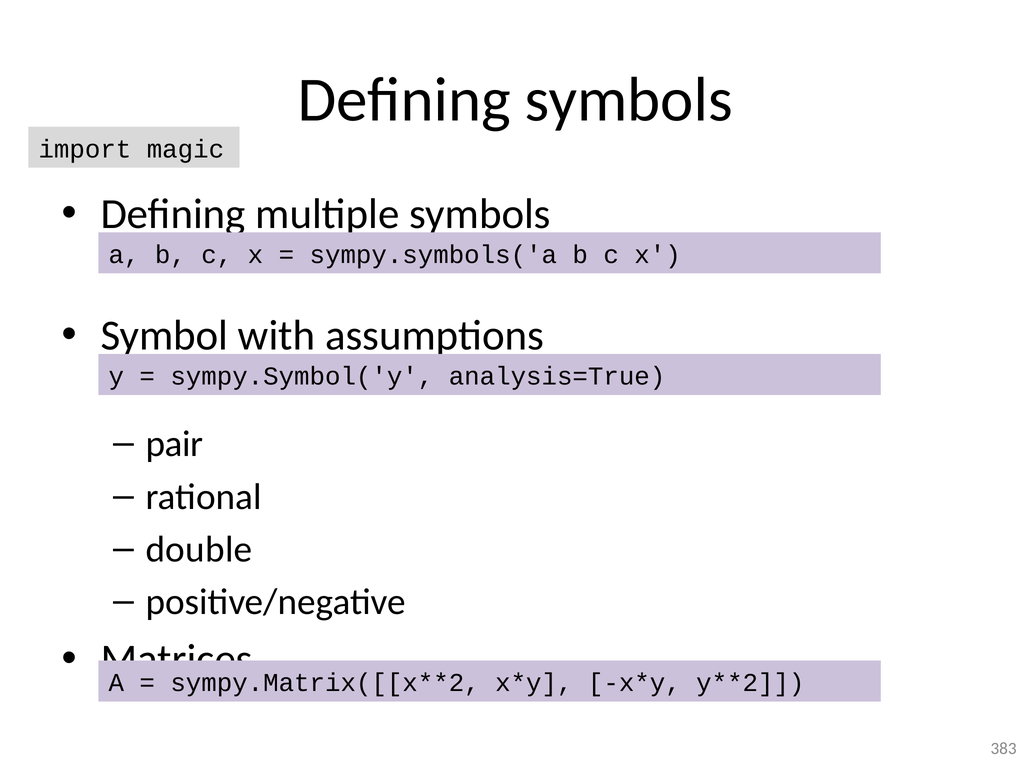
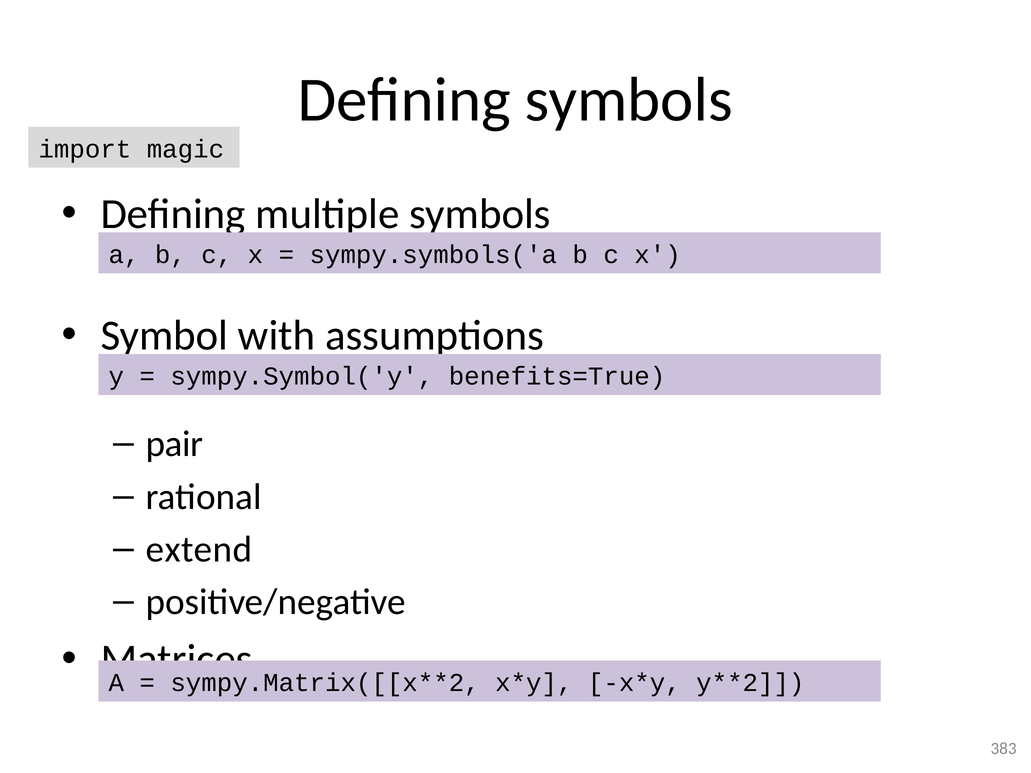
analysis=True: analysis=True -> benefits=True (557, 376)
double: double -> extend (199, 550)
